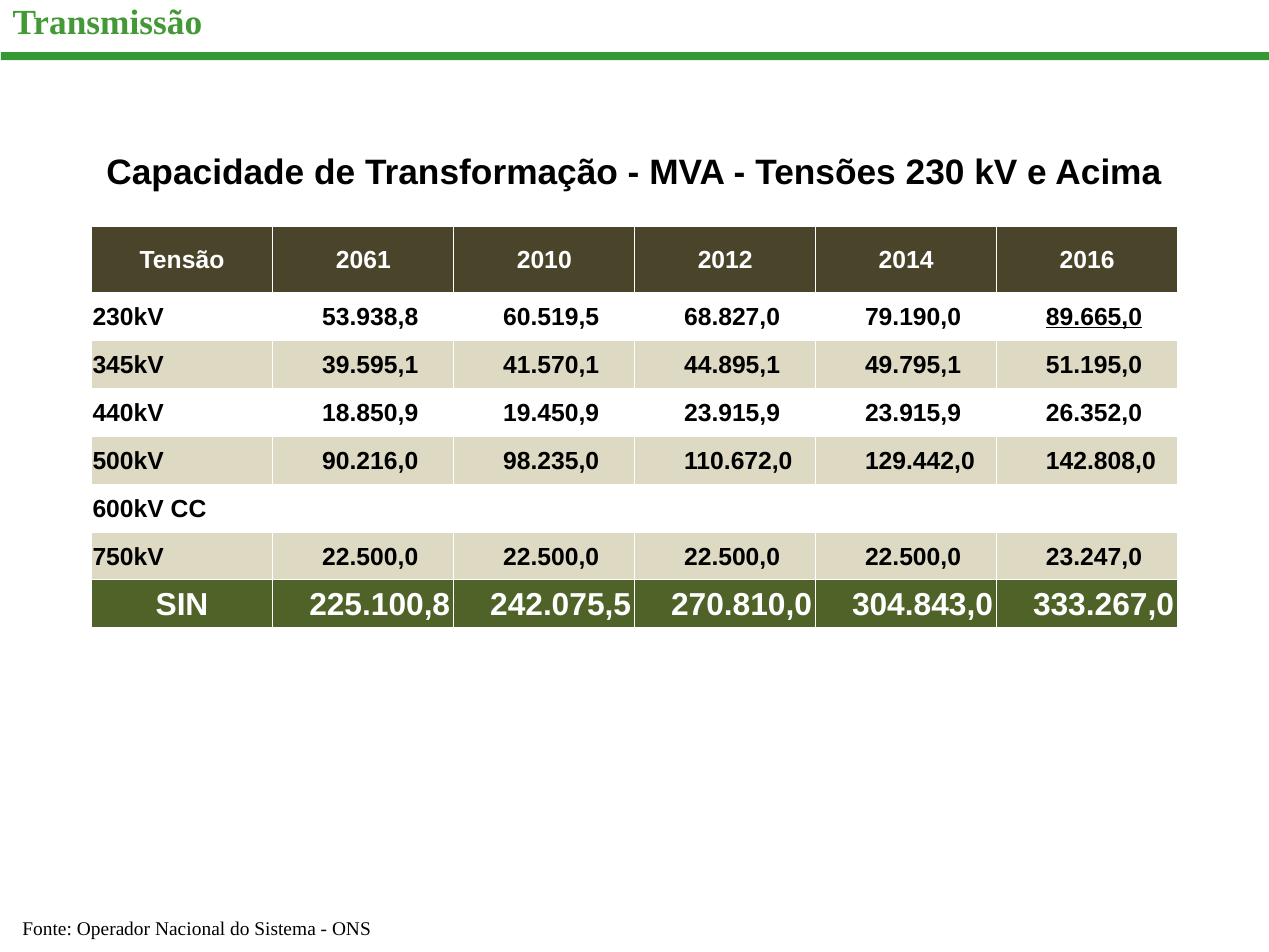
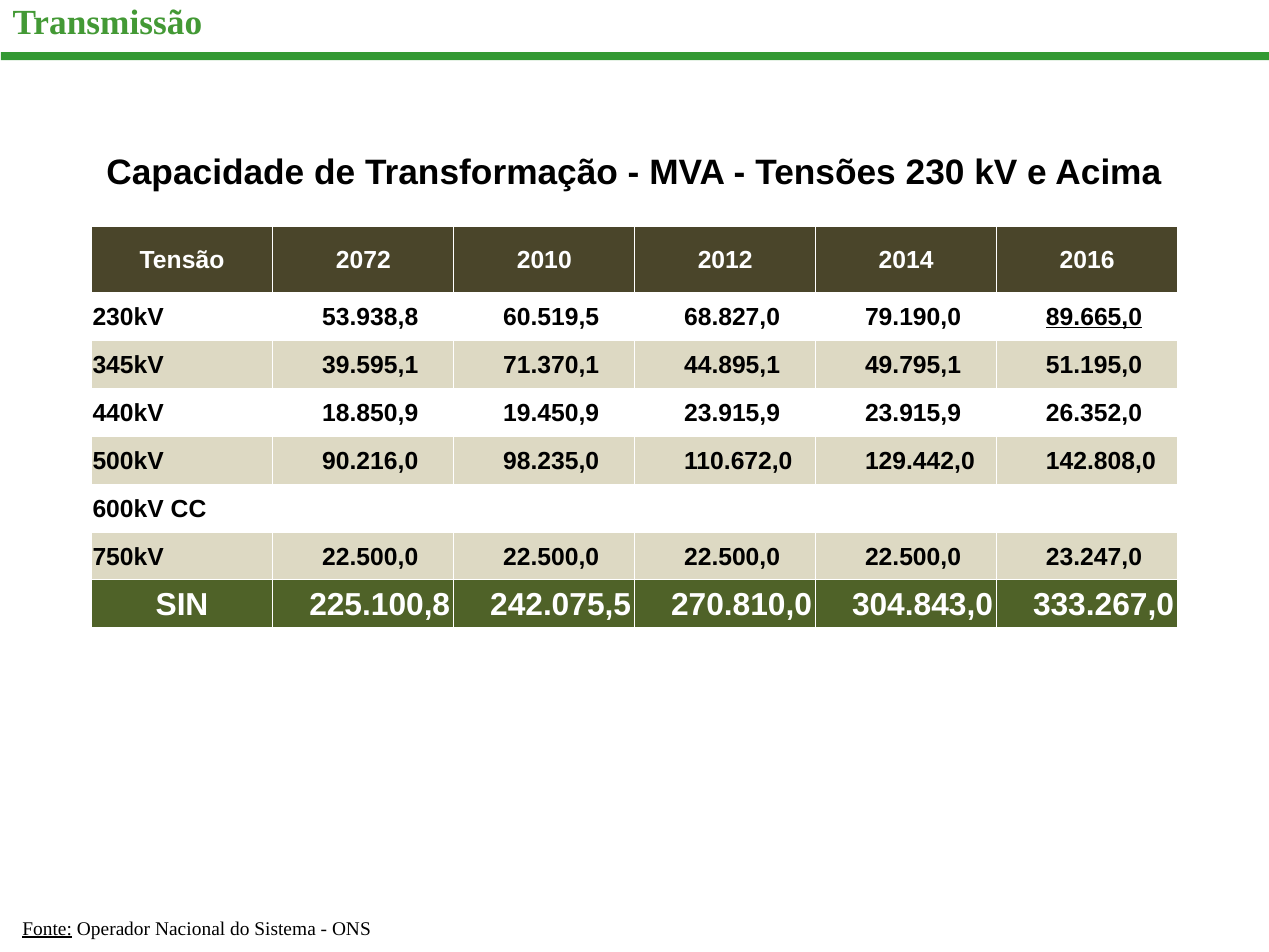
2061: 2061 -> 2072 (363, 260)
41.570,1: 41.570,1 -> 71.370,1 (551, 365)
Fonte underline: none -> present (47, 928)
